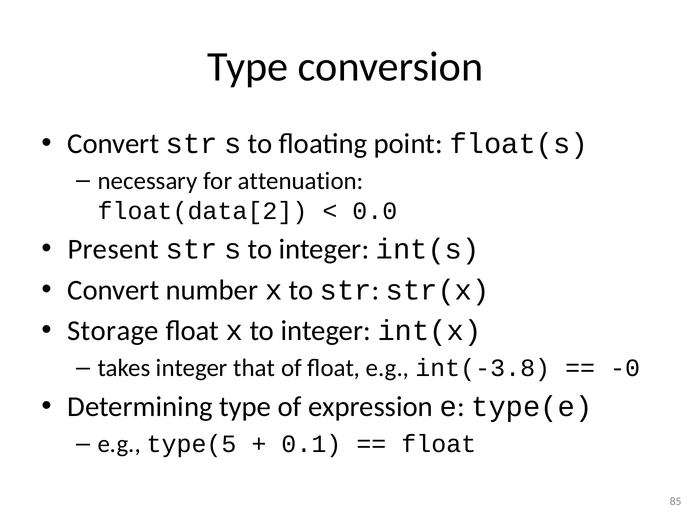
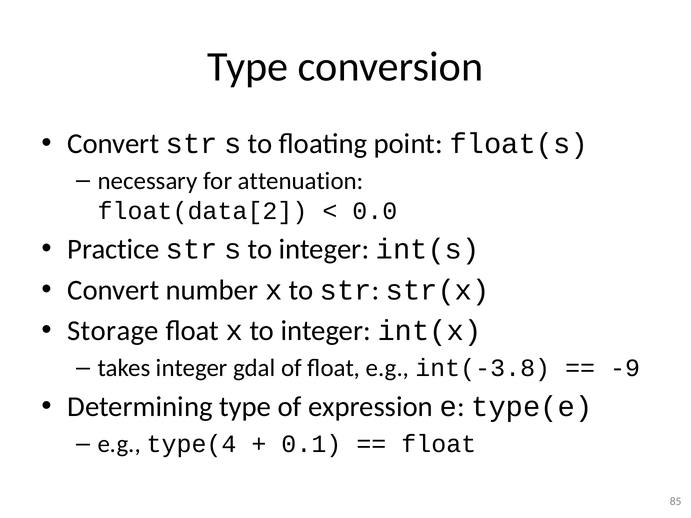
Present: Present -> Practice (113, 250)
that: that -> gdal (254, 368)
-0: -0 -> -9 (625, 368)
type(5: type(5 -> type(4 (191, 444)
